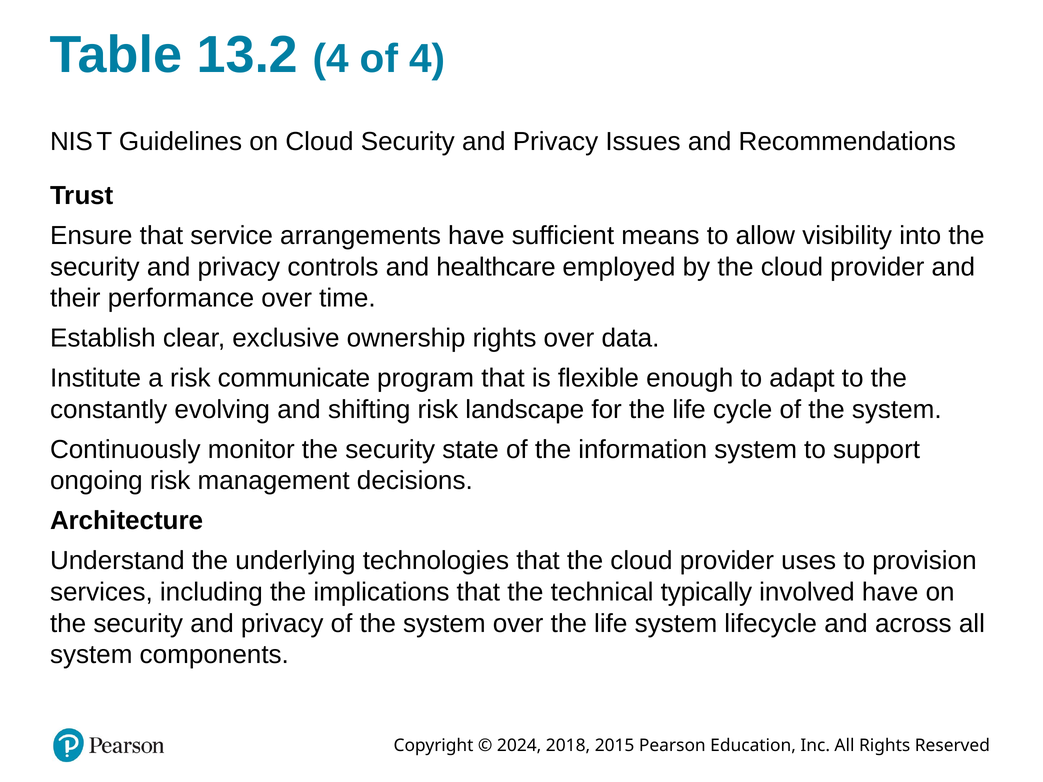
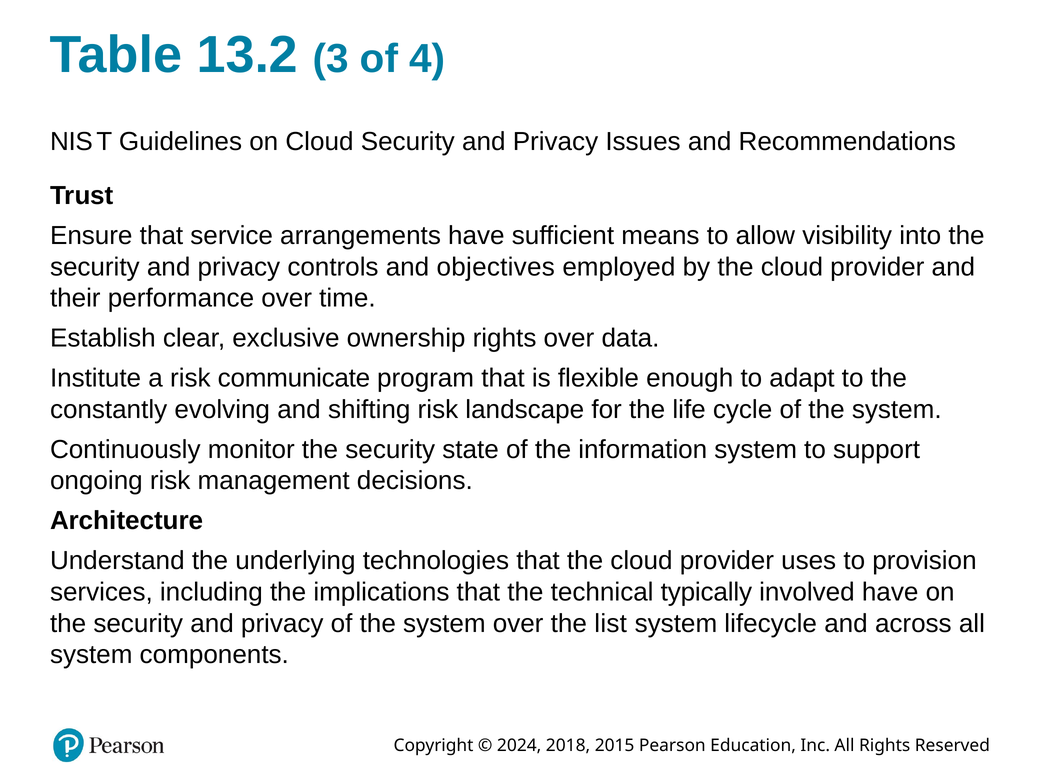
13.2 4: 4 -> 3 (331, 59)
healthcare: healthcare -> objectives (496, 267)
over the life: life -> list (611, 624)
